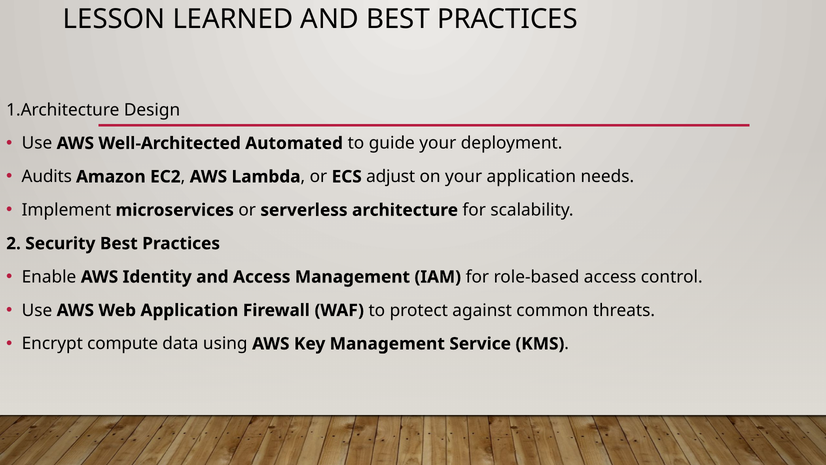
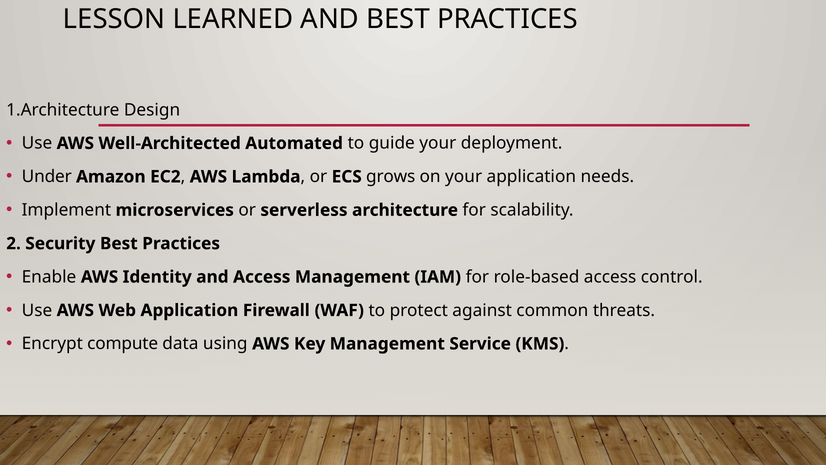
Audits: Audits -> Under (47, 177)
adjust: adjust -> grows (391, 177)
